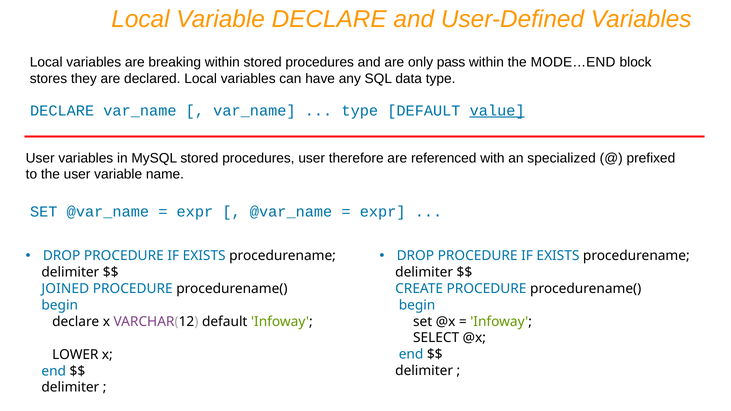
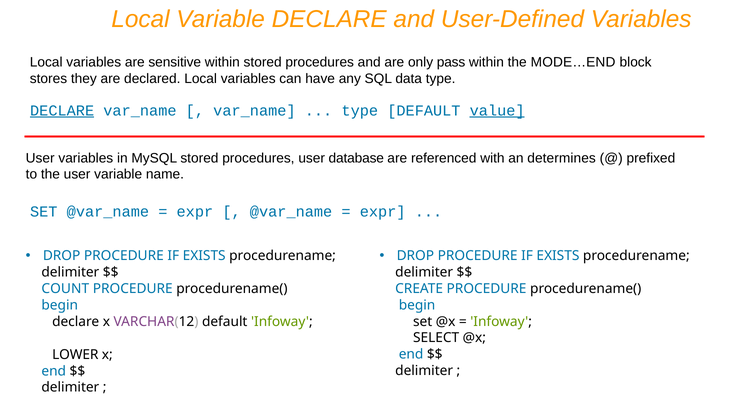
breaking: breaking -> sensitive (175, 62)
DECLARE underline: none -> present (62, 111)
therefore: therefore -> database (356, 158)
specialized: specialized -> determines (562, 158)
JOINED: JOINED -> COUNT (65, 289)
